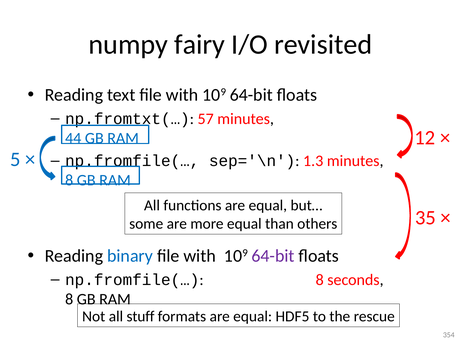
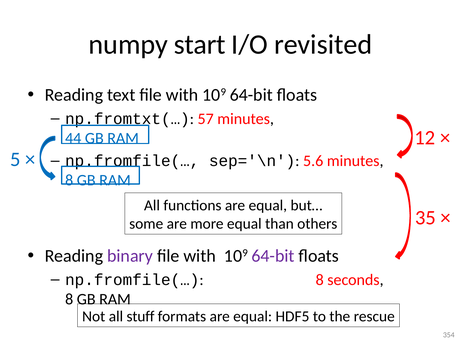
fairy: fairy -> start (200, 45)
1.3: 1.3 -> 5.6 (313, 161)
binary colour: blue -> purple (130, 256)
